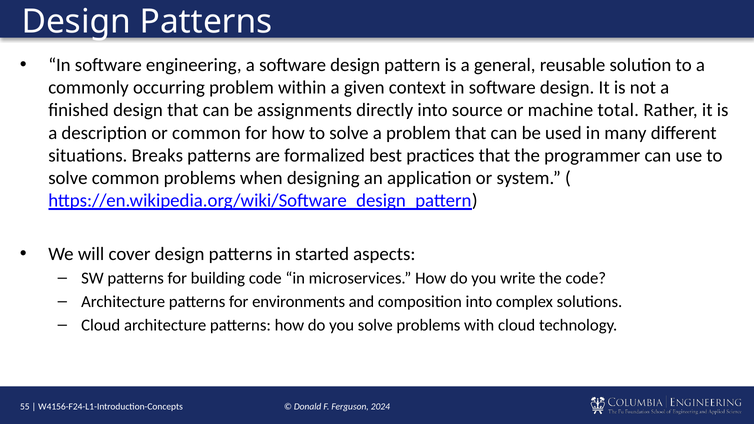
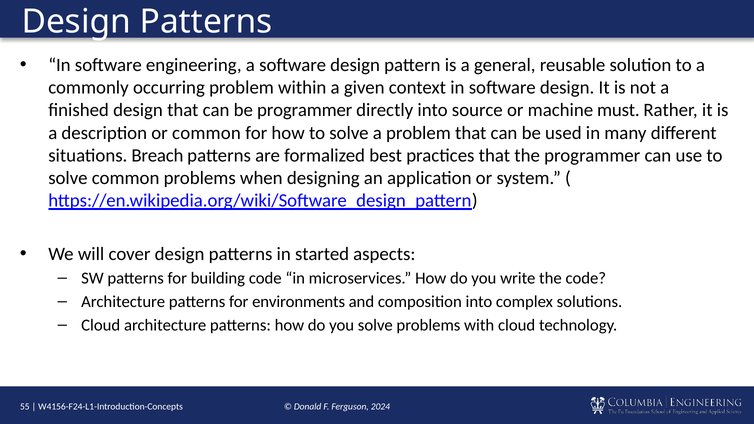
be assignments: assignments -> programmer (305, 110)
total: total -> must (618, 110)
Breaks: Breaks -> Breach (157, 156)
